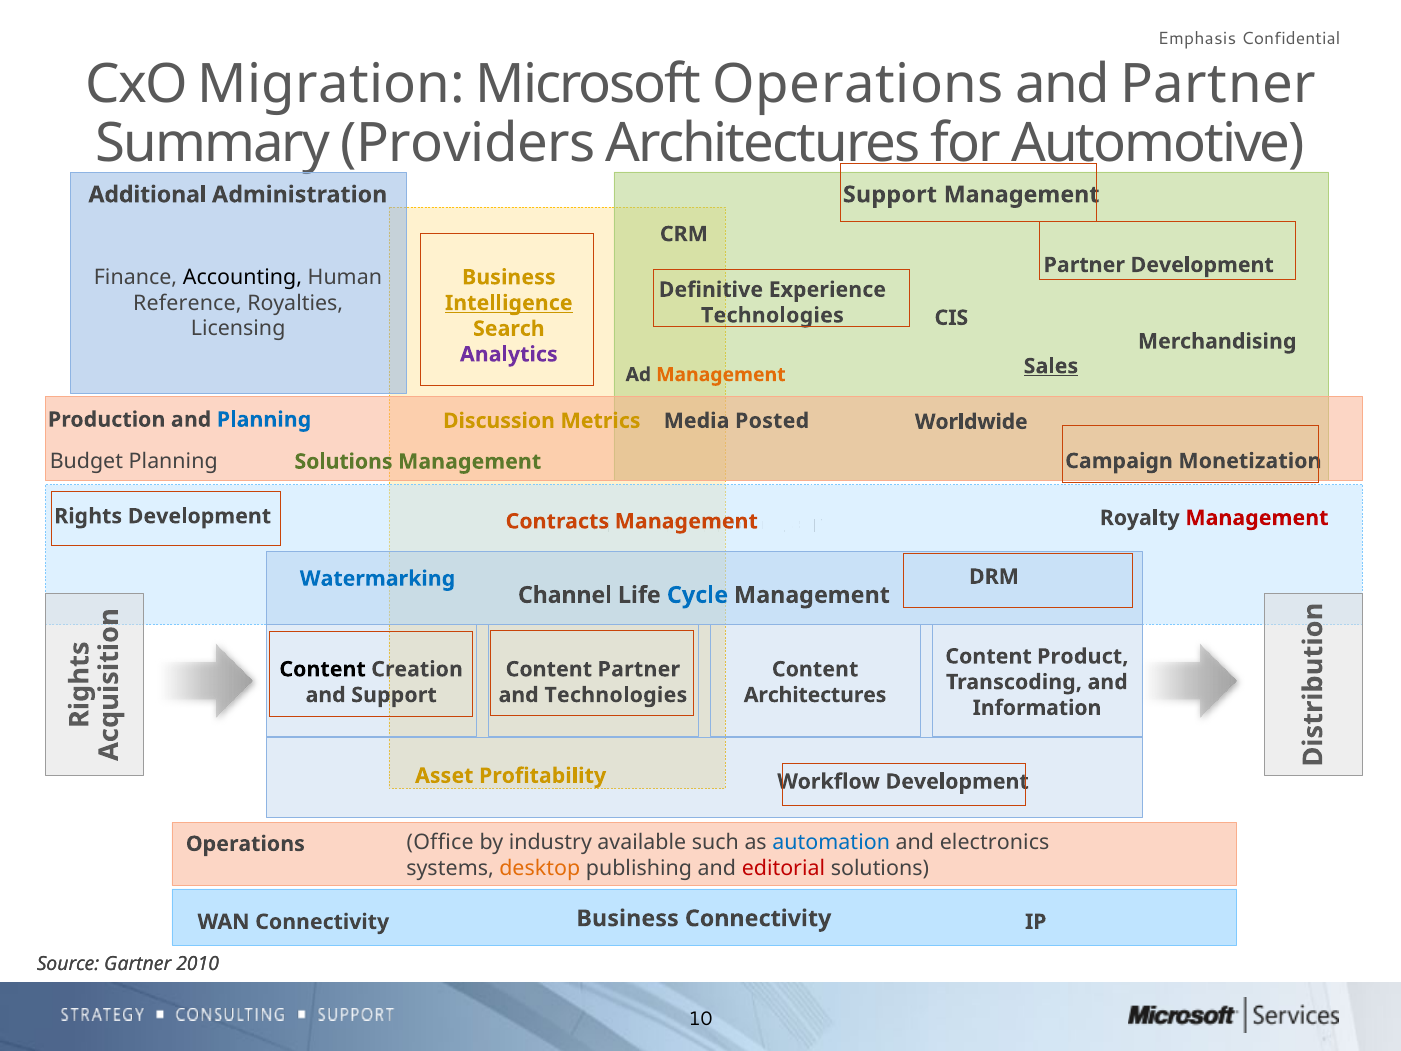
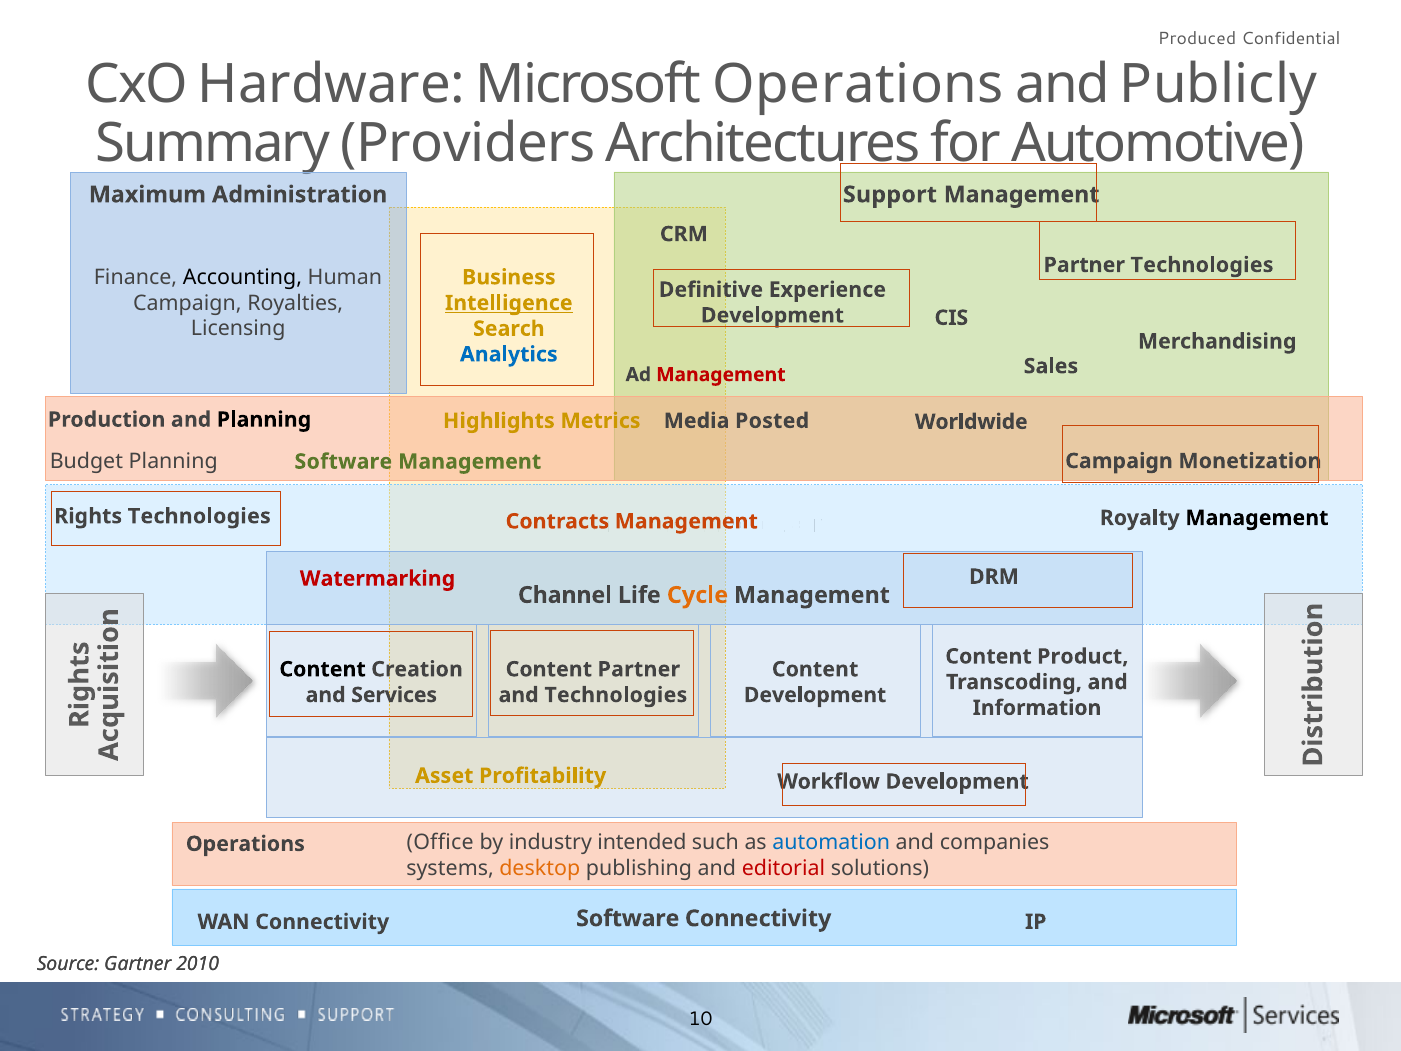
Emphasis: Emphasis -> Produced (1197, 39)
Migration: Migration -> Hardware (332, 84)
and Partner: Partner -> Publicly (1218, 84)
Additional: Additional -> Maximum (147, 195)
Partner Development: Development -> Technologies (1202, 265)
Reference: Reference -> Campaign (187, 303)
Technologies: Technologies -> Development (772, 315)
Analytics colour: purple -> blue (509, 354)
Sales underline: present -> none (1051, 366)
Management colour: orange -> red (721, 375)
Planning colour: blue -> black (264, 420)
Discussion: Discussion -> Highlights (499, 421)
Planning Solutions: Solutions -> Software (343, 462)
Rights Development: Development -> Technologies (199, 516)
Management colour: red -> black (1257, 518)
Watermarking colour: blue -> red (378, 579)
Cycle colour: blue -> orange (697, 595)
and Support: Support -> Services (394, 695)
Architectures: Architectures -> Development (815, 695)
available: available -> intended (642, 842)
electronics: electronics -> companies (995, 842)
Business: Business -> Software (628, 918)
